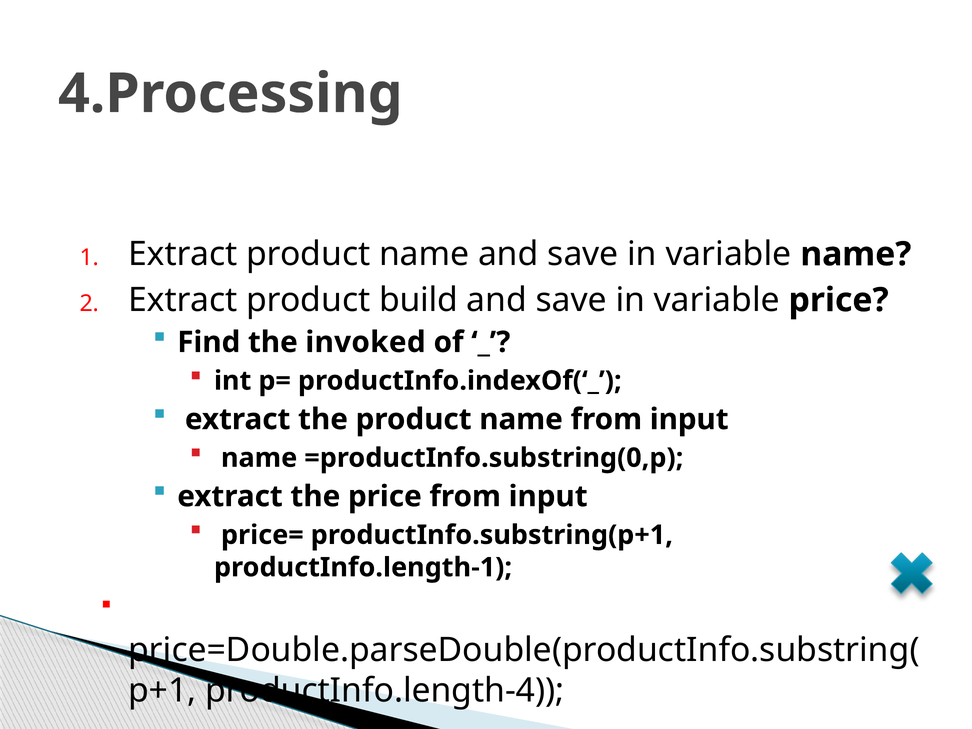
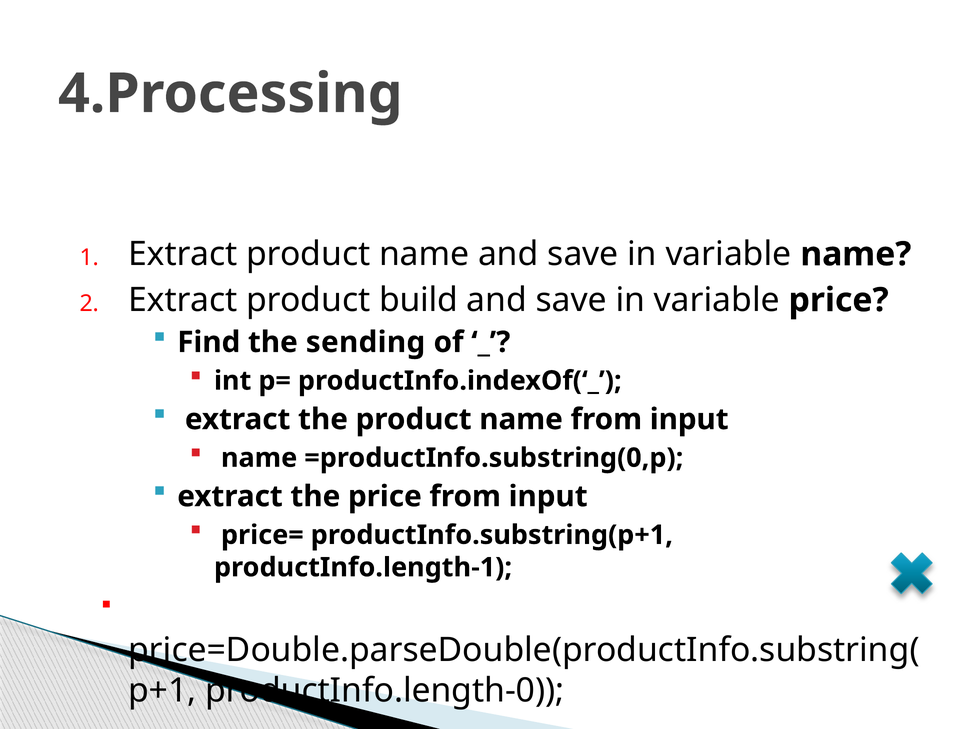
invoked: invoked -> sending (365, 342)
productInfo.length-4: productInfo.length-4 -> productInfo.length-0 (385, 691)
